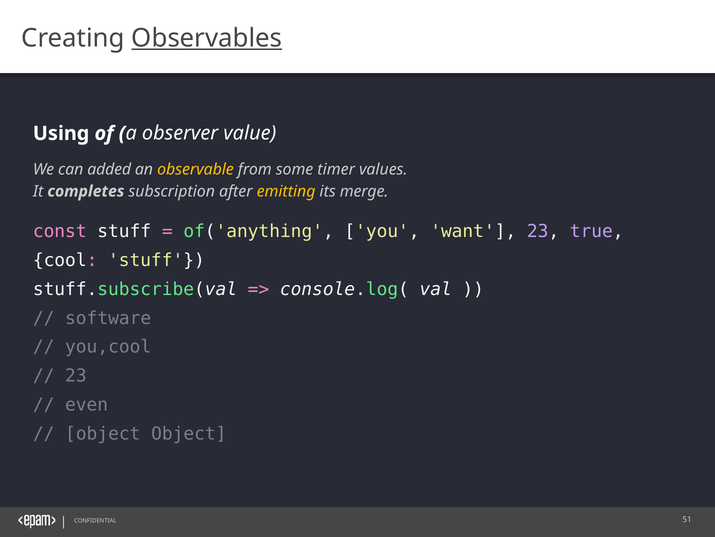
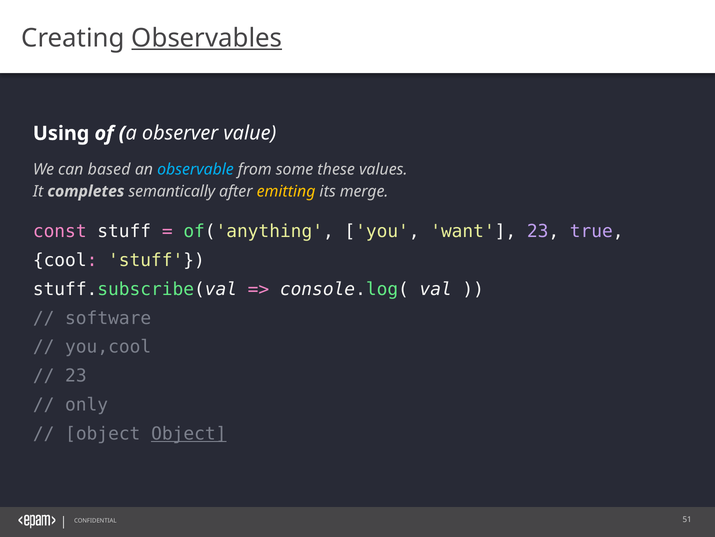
added: added -> based (109, 169)
observable colour: yellow -> light blue (195, 169)
timer: timer -> these (336, 169)
subscription: subscription -> semantically (172, 191)
even: even -> only (87, 404)
Object underline: none -> present (189, 433)
